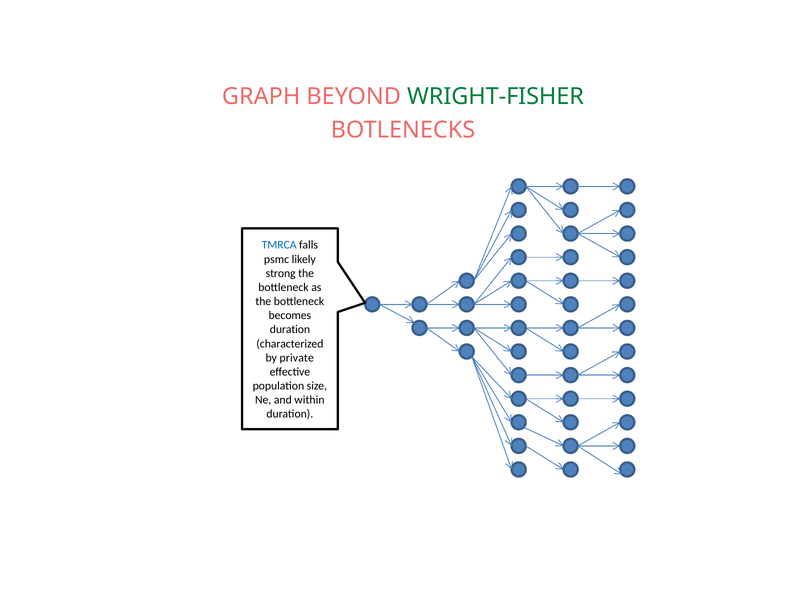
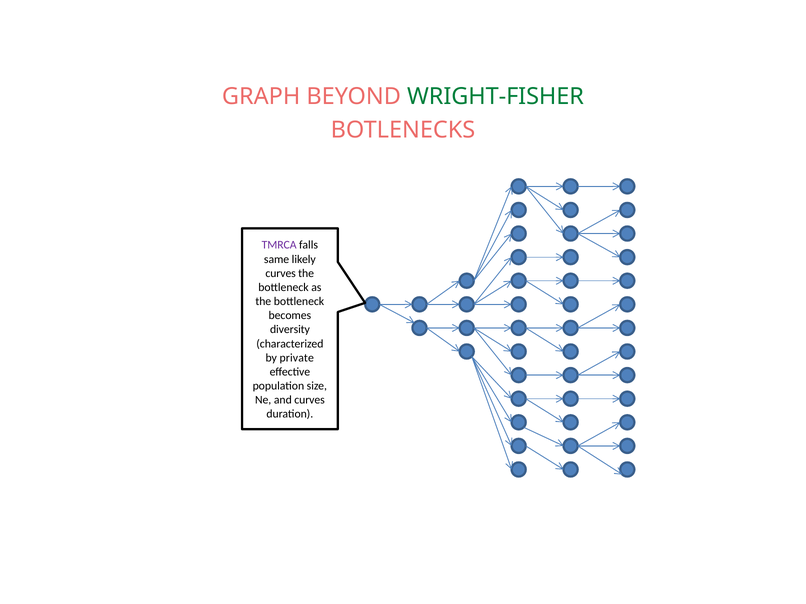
TMRCA colour: blue -> purple (279, 245)
psmc: psmc -> same (277, 259)
strong: strong -> curves (281, 273)
duration: duration -> diversity (290, 330)
and within: within -> curves (310, 400)
